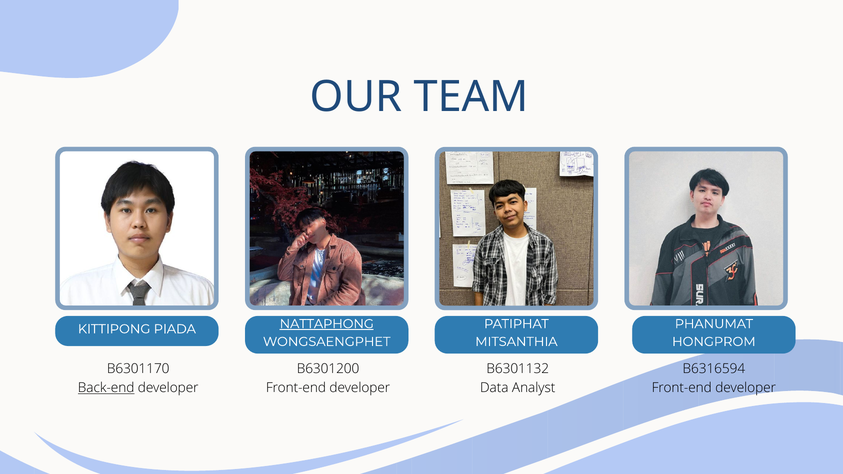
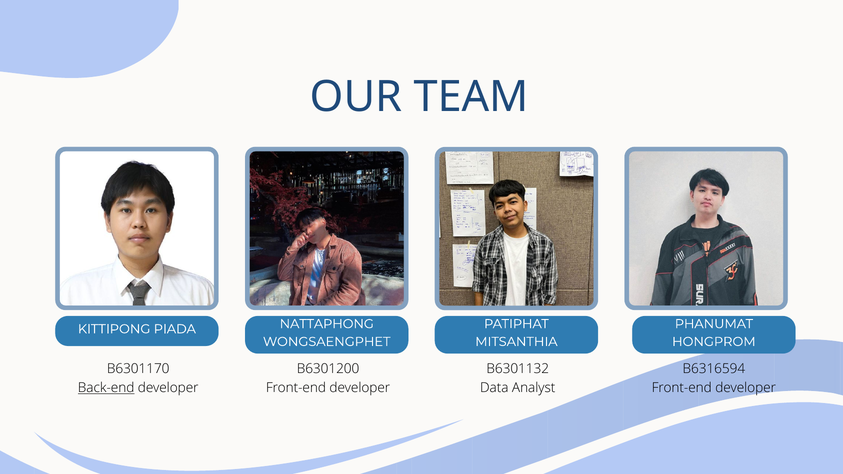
NATTAPHONG underline: present -> none (327, 324)
